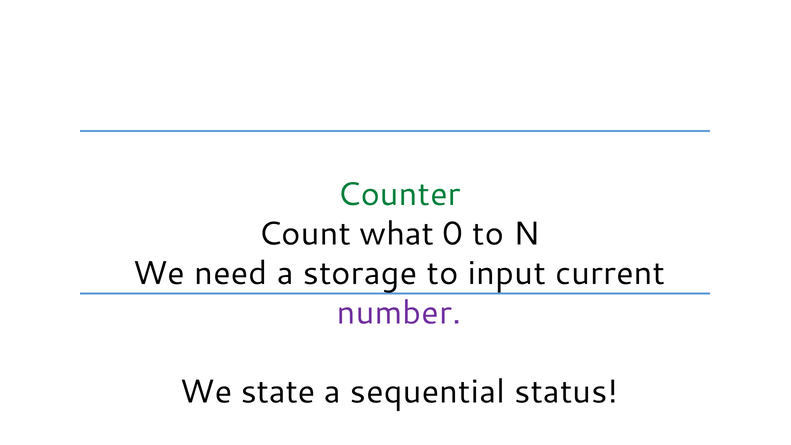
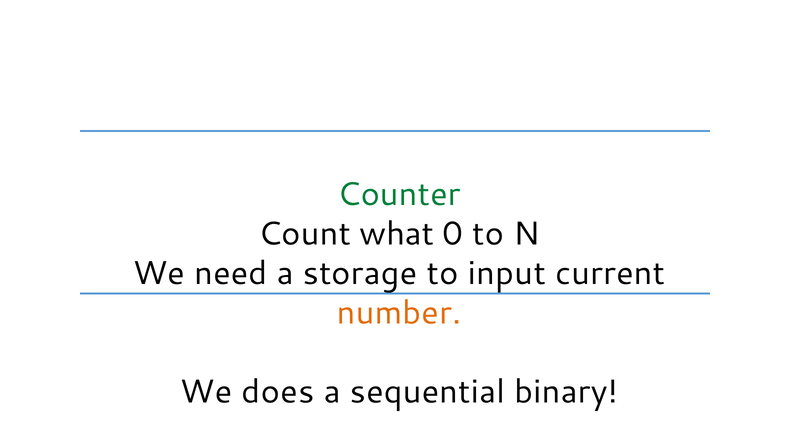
number colour: purple -> orange (399, 313)
state: state -> does (278, 392)
status: status -> binary (566, 392)
